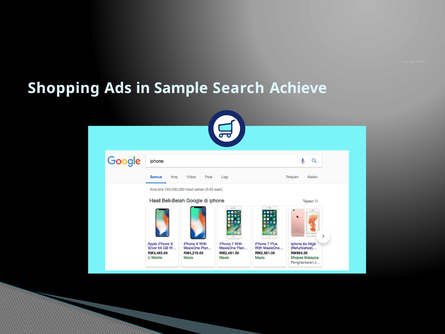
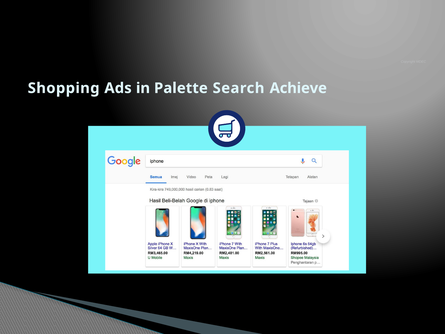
Sample: Sample -> Palette (181, 88)
